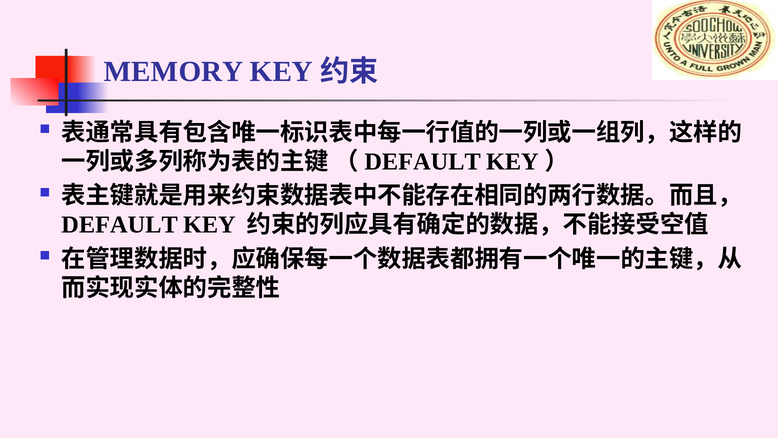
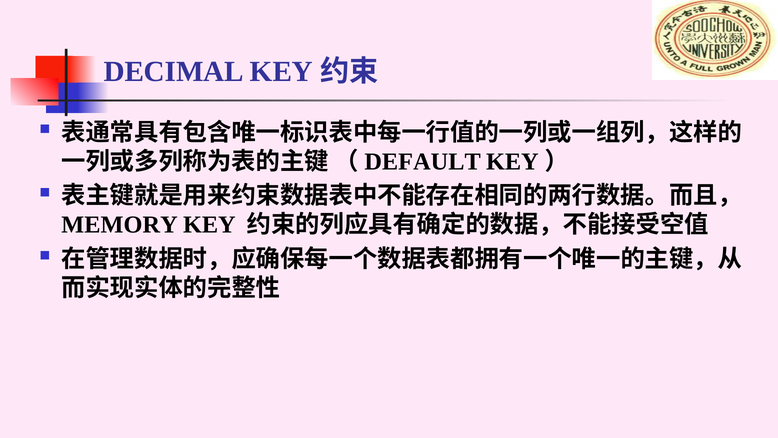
MEMORY: MEMORY -> DECIMAL (174, 72)
DEFAULT: DEFAULT -> MEMORY (120, 225)
